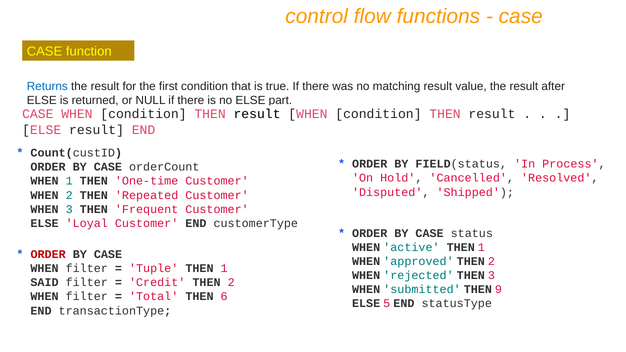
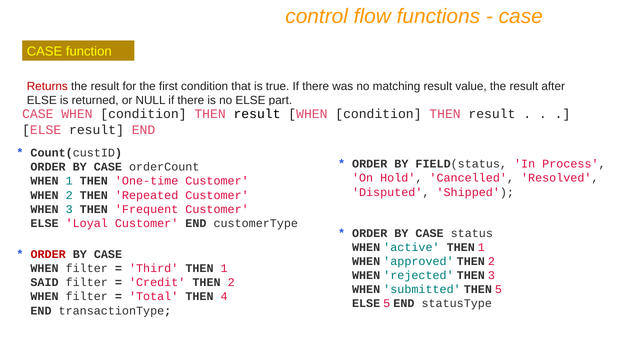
Returns colour: blue -> red (47, 86)
Tuple: Tuple -> Third (154, 269)
THEN 9: 9 -> 5 (499, 290)
6: 6 -> 4 (224, 297)
